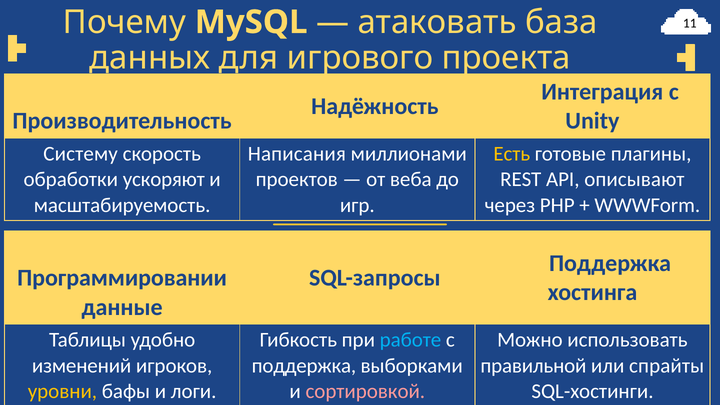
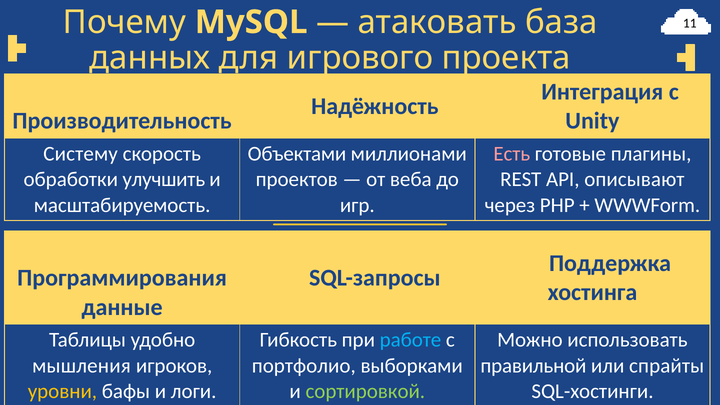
Написания: Написания -> Объектами (297, 154)
Есть colour: yellow -> pink (512, 154)
ускоряют: ускоряют -> улучшить (164, 180)
Программировании: Программировании -> Программирования (122, 278)
изменений: изменений -> мышления (81, 366)
поддержка: поддержка -> портфолио (304, 366)
сортировкой colour: pink -> light green (365, 391)
